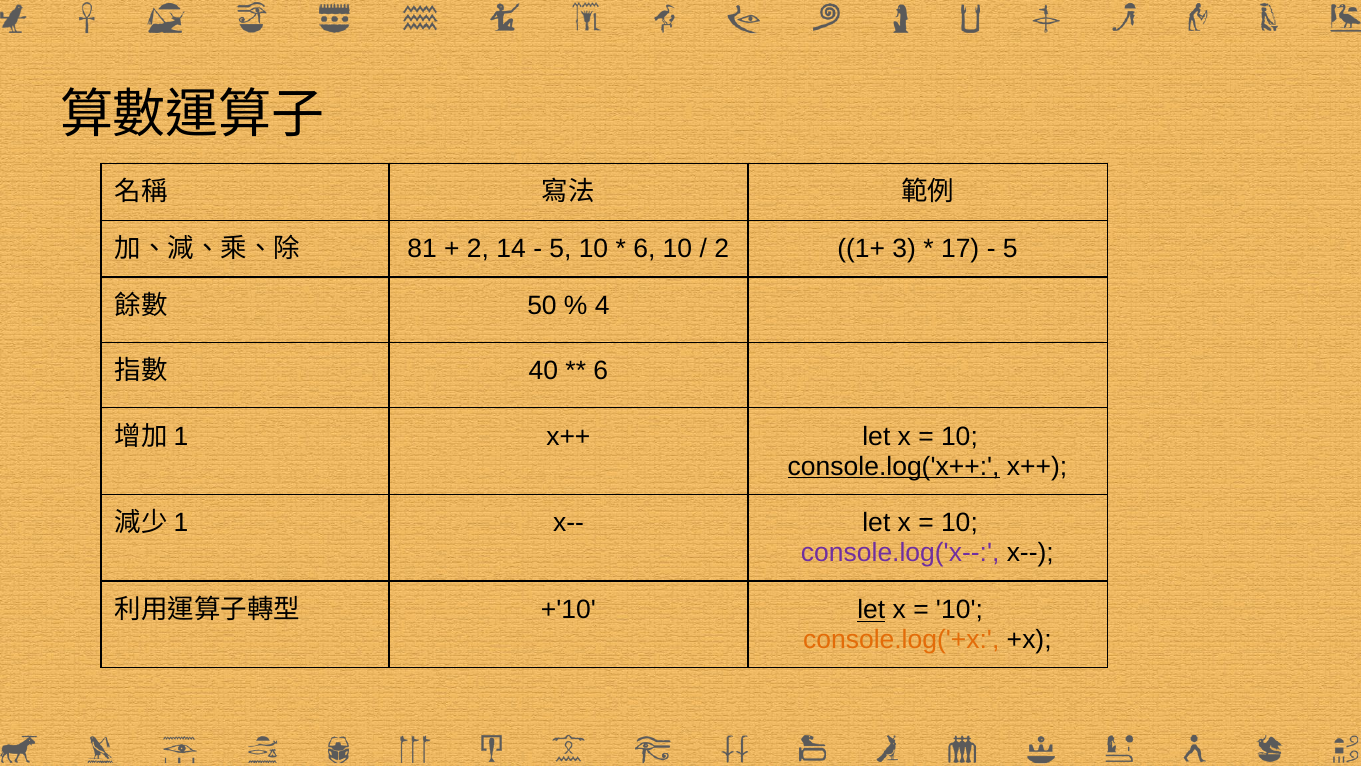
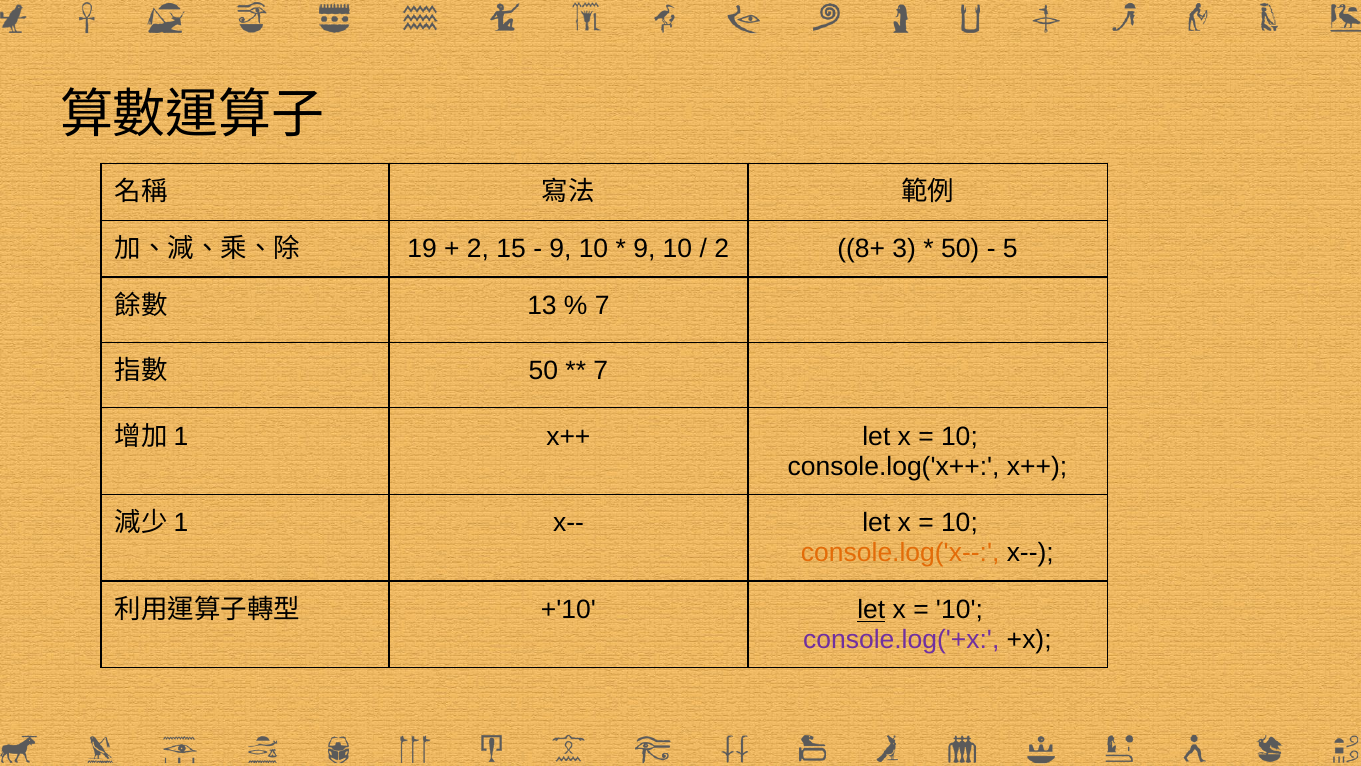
81: 81 -> 19 (422, 249)
14: 14 -> 15 (511, 249)
5: 5 -> 9 (560, 249)
6: 6 -> 9 (644, 249)
1+: 1+ -> 8+ (861, 249)
17: 17 -> 50 (960, 249)
50: 50 -> 13 (542, 306)
4: 4 -> 7 (602, 306)
40: 40 -> 50 (543, 371)
6: 6 -> 7 (601, 371)
console.log('x++ underline: present -> none (894, 466)
console.log('x-- colour: purple -> orange (900, 553)
console.log('+x colour: orange -> purple (901, 639)
